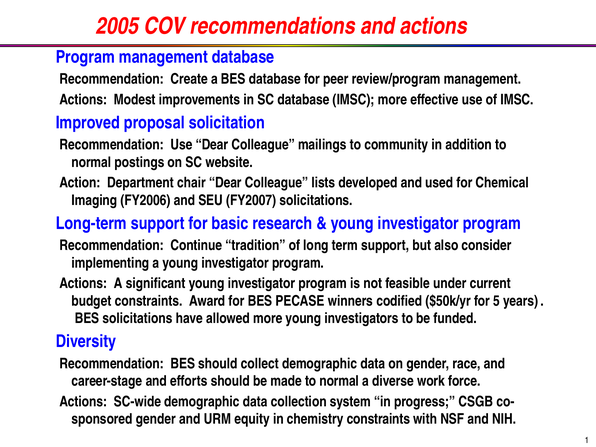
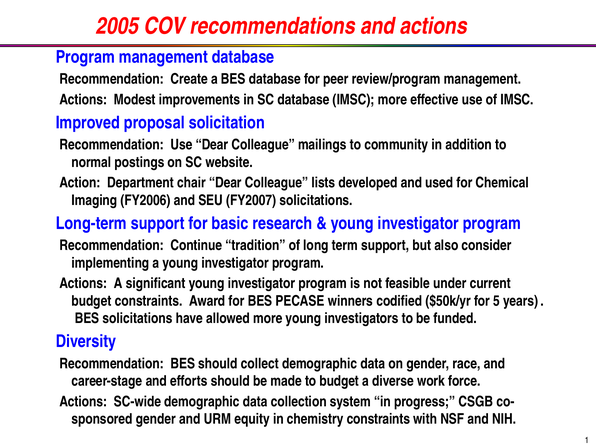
made to normal: normal -> budget (339, 381)
